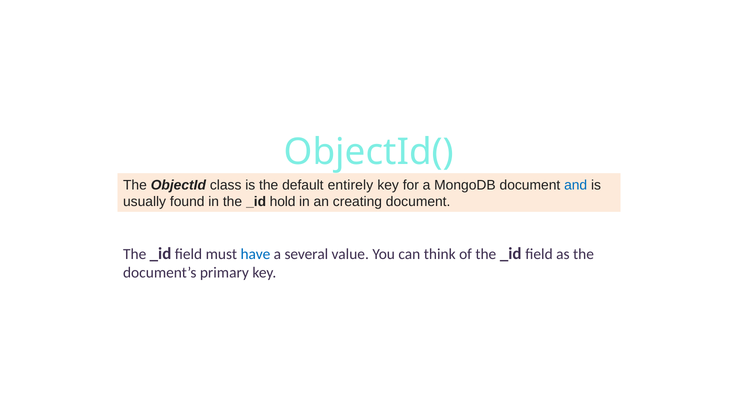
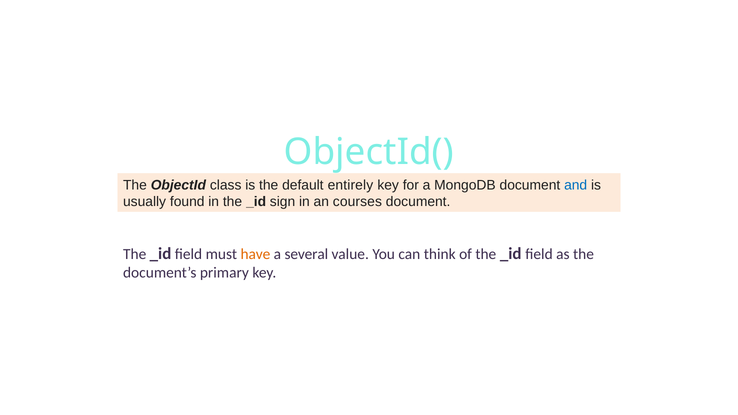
hold: hold -> sign (283, 202)
creating: creating -> courses (357, 202)
have colour: blue -> orange (255, 254)
